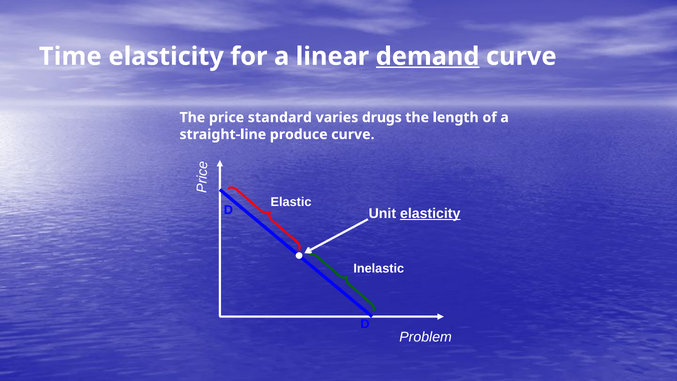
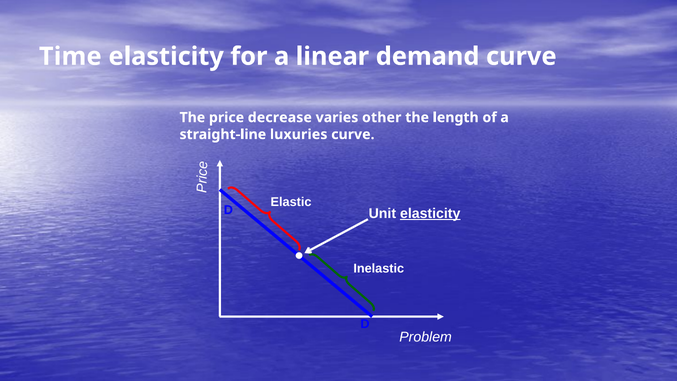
demand underline: present -> none (428, 56)
standard: standard -> decrease (280, 117)
drugs: drugs -> other (382, 117)
produce: produce -> luxuries (299, 134)
